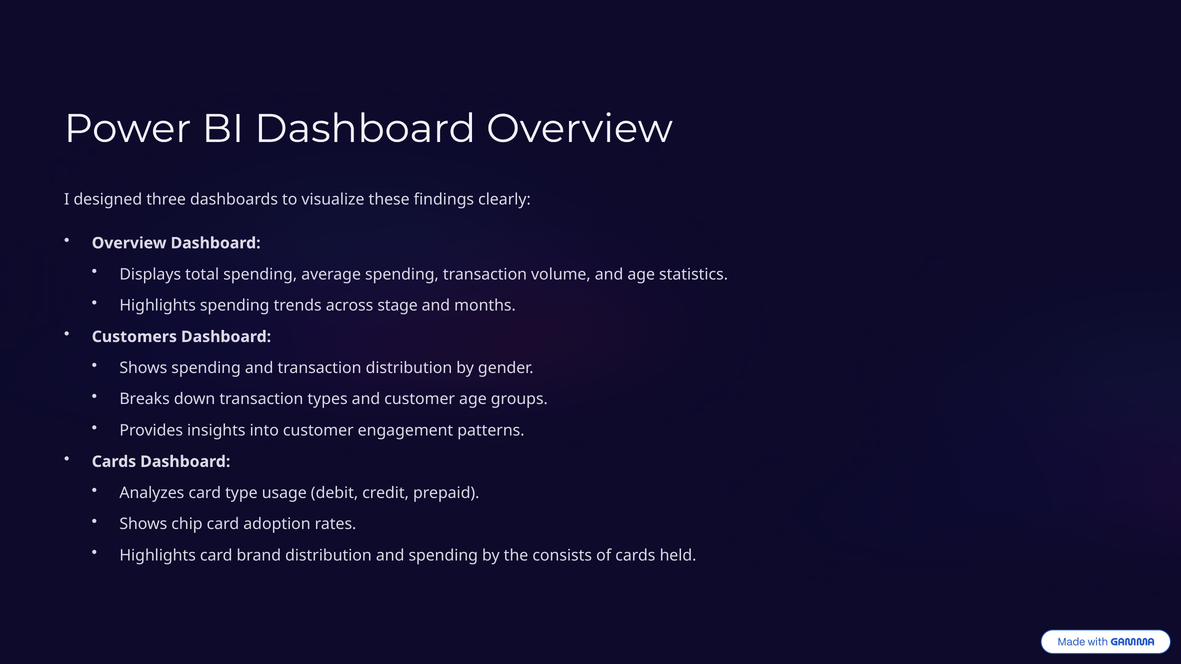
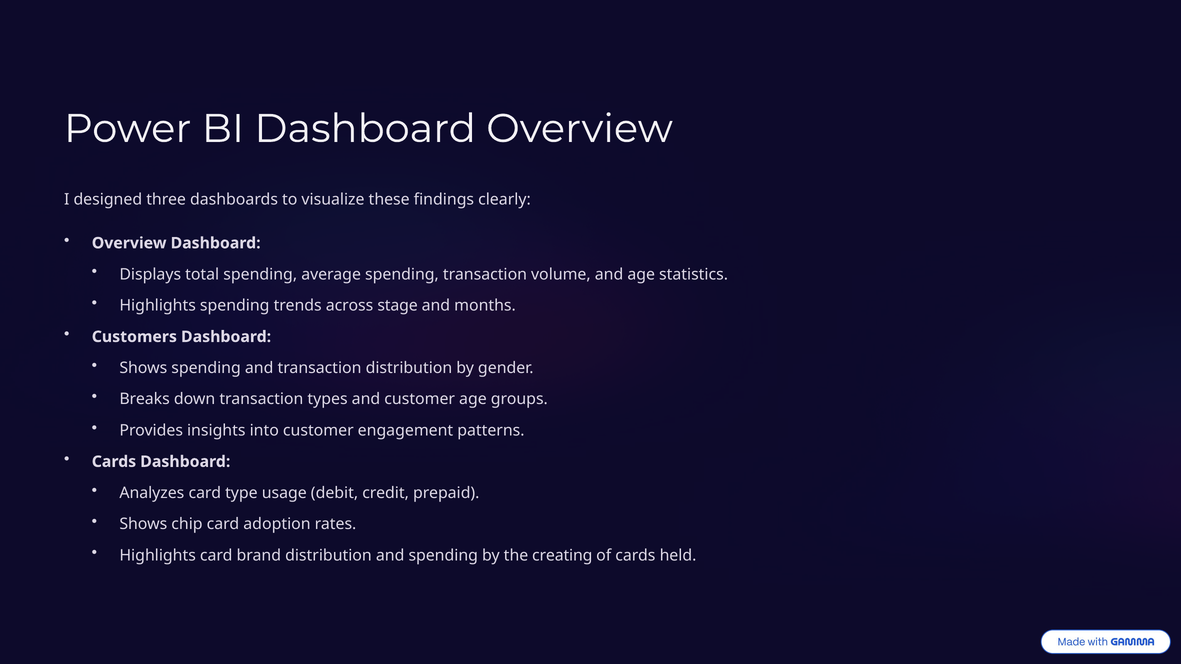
consists: consists -> creating (562, 556)
